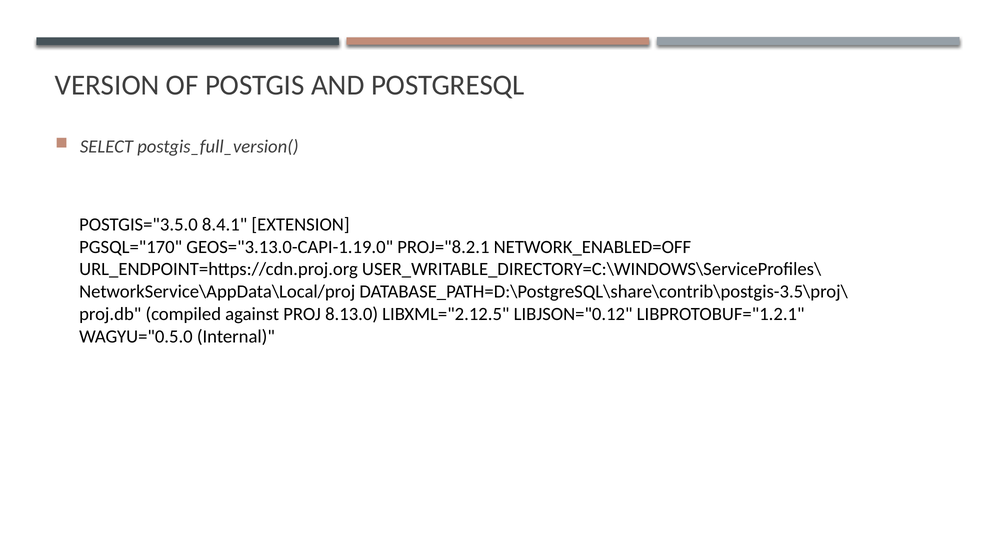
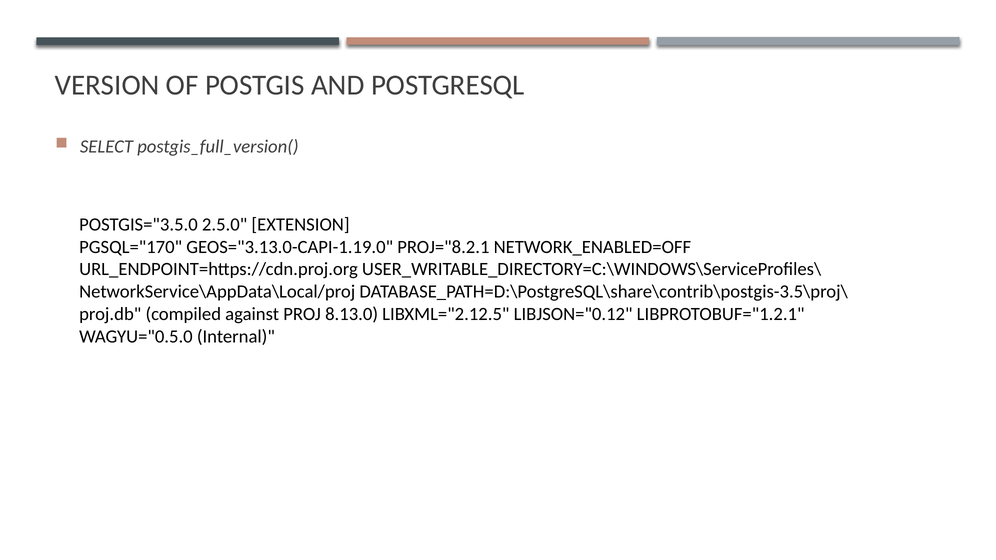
8.4.1: 8.4.1 -> 2.5.0 (225, 225)
